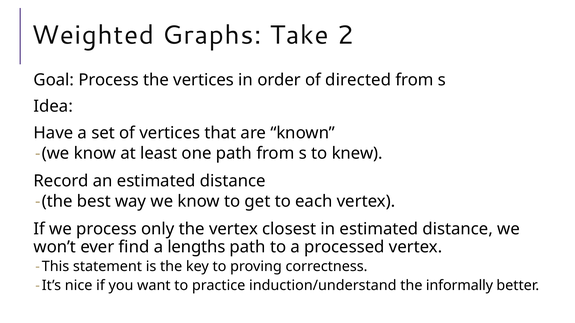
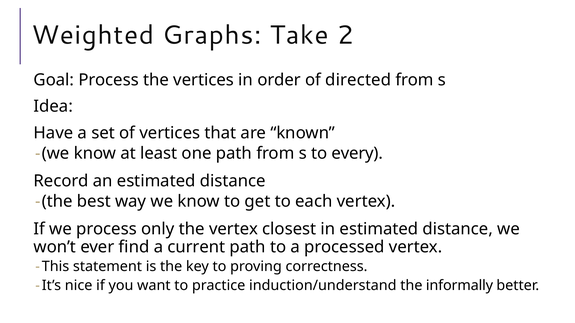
knew: knew -> every (357, 154)
lengths: lengths -> current (196, 247)
